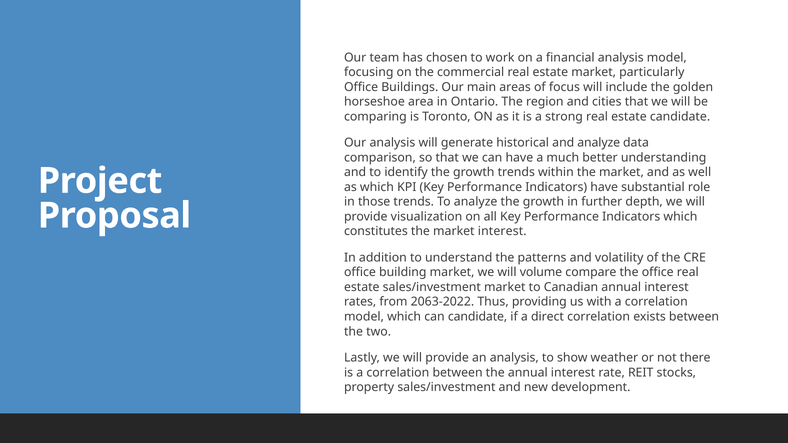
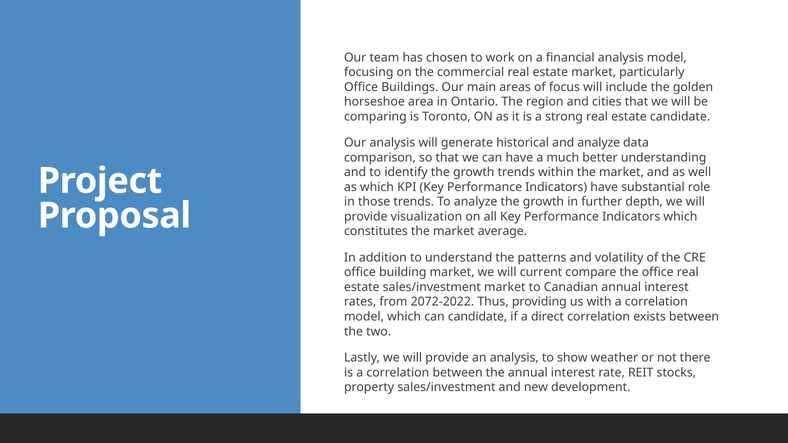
market interest: interest -> average (502, 231)
volume: volume -> current (541, 273)
2063-2022: 2063-2022 -> 2072-2022 (442, 302)
